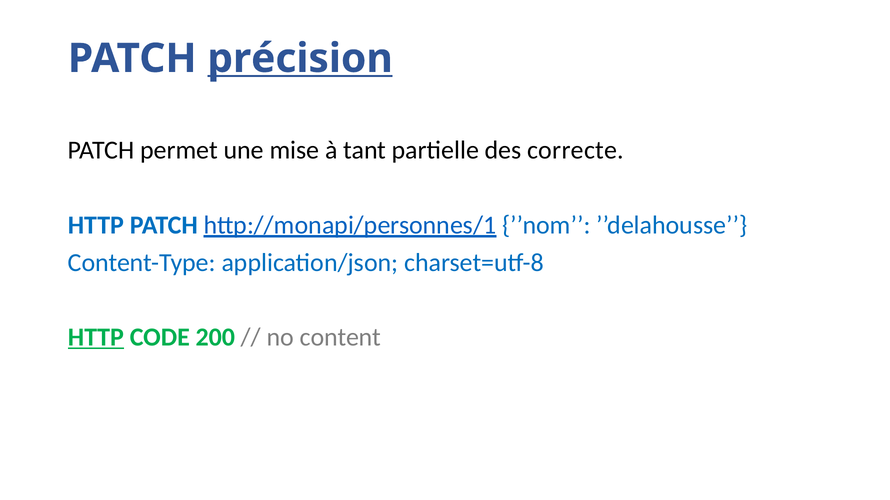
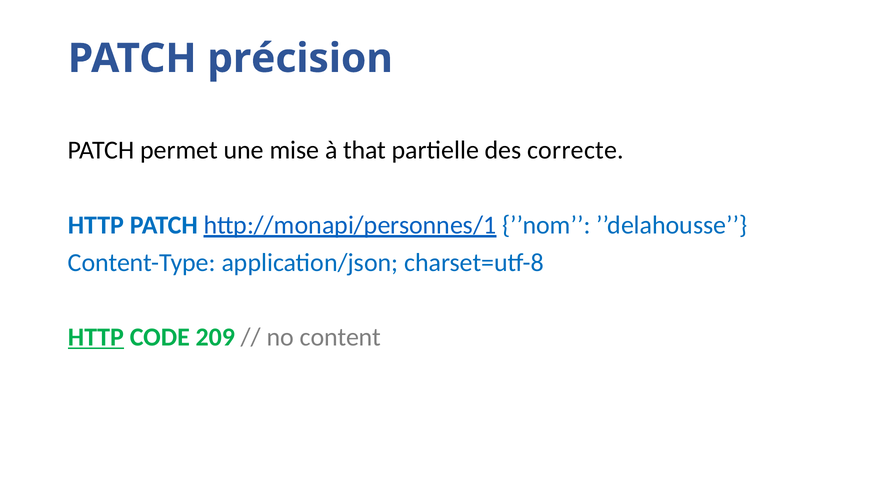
précision underline: present -> none (300, 59)
tant: tant -> that (365, 150)
200: 200 -> 209 (215, 338)
